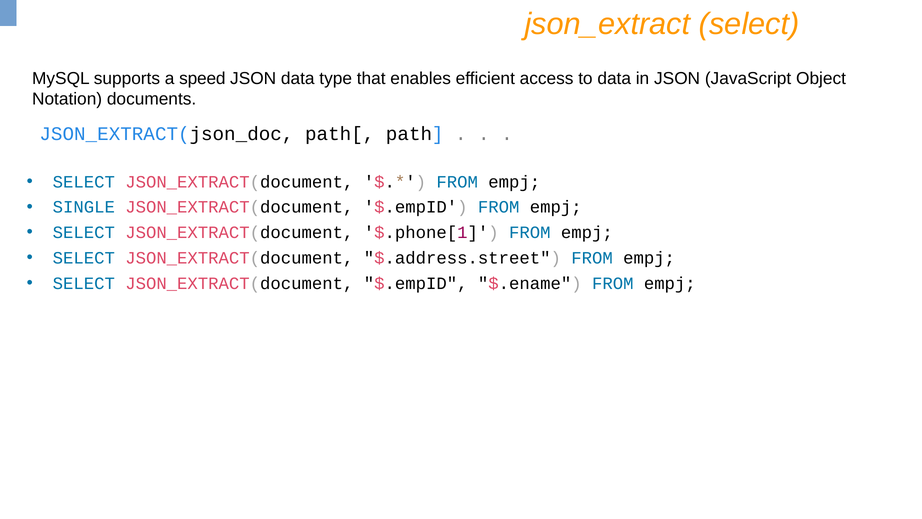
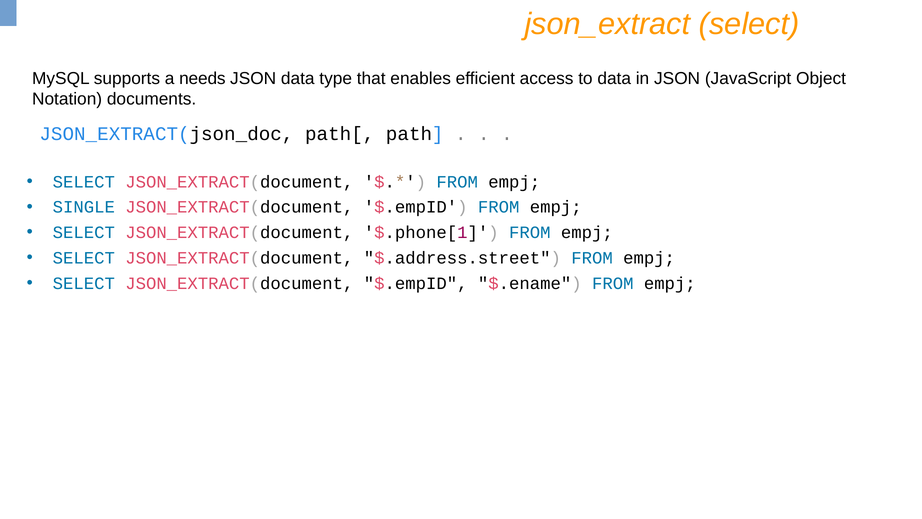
speed: speed -> needs (202, 78)
